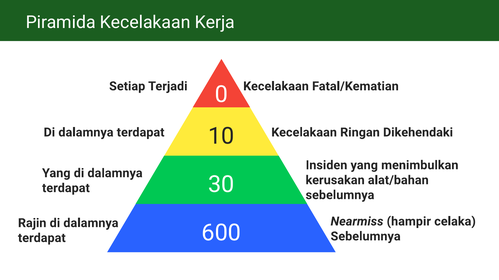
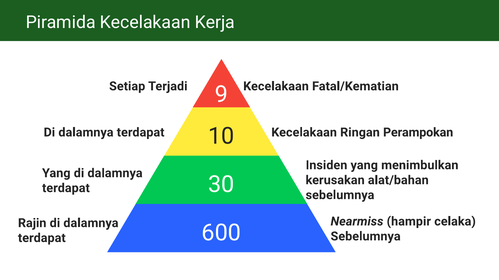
0: 0 -> 9 (221, 95)
Dikehendaki: Dikehendaki -> Perampokan (418, 133)
